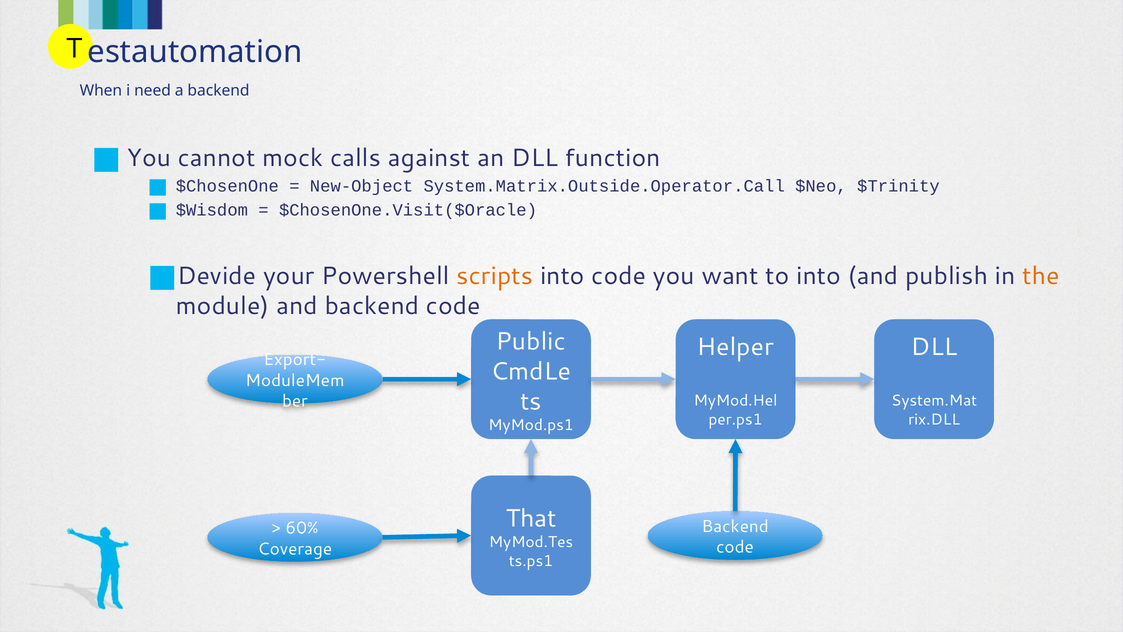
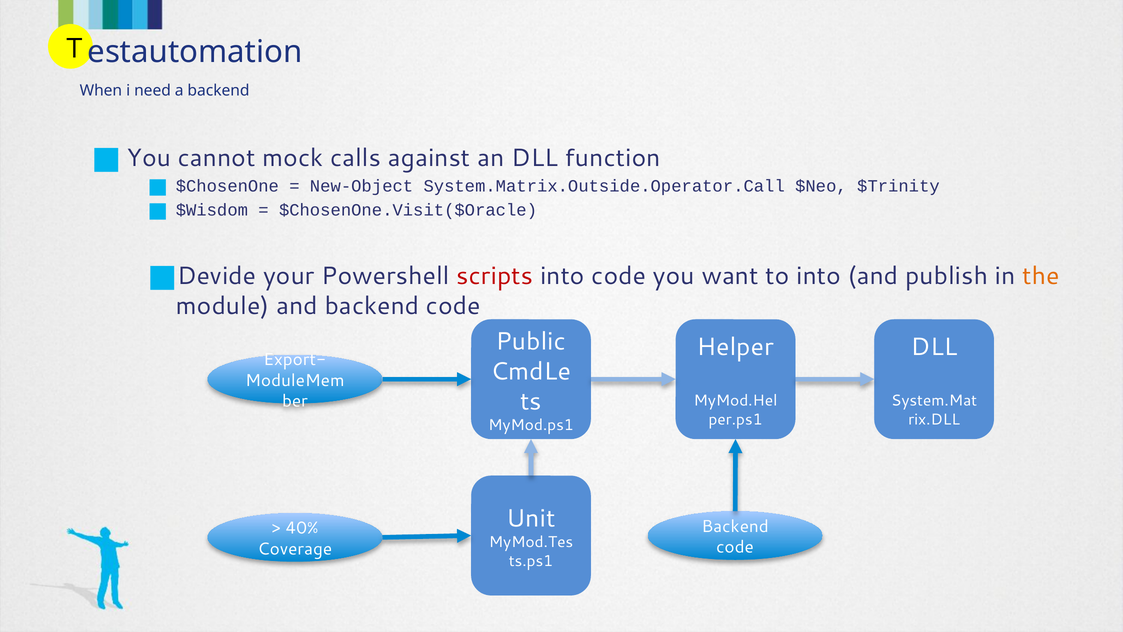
scripts colour: orange -> red (495, 276)
That: That -> Unit (531, 518)
60%: 60% -> 40% (302, 528)
